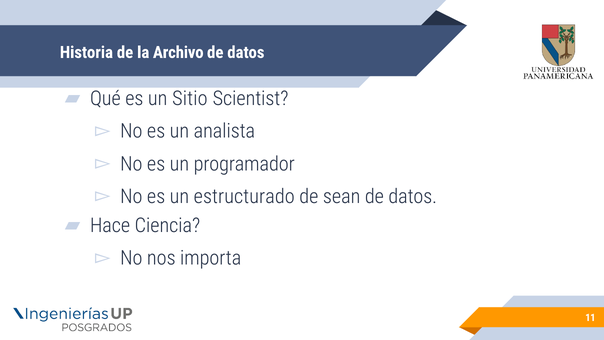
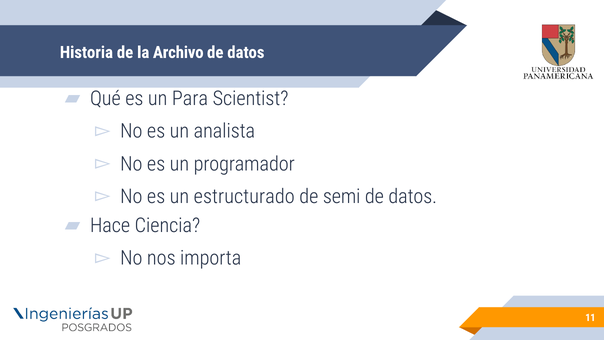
Sitio: Sitio -> Para (190, 99)
sean: sean -> semi (342, 196)
